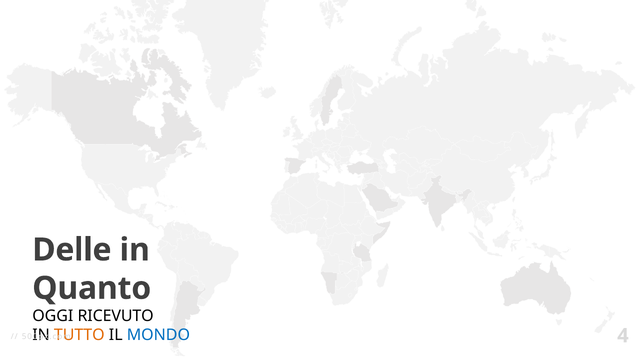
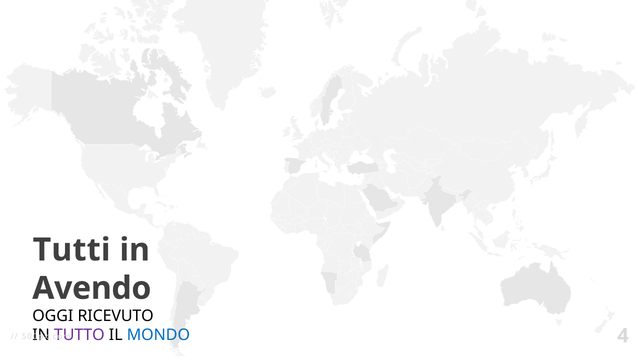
Delle: Delle -> Tutti (72, 250)
Quanto: Quanto -> Avendo (92, 288)
TUTTO colour: orange -> purple (79, 335)
